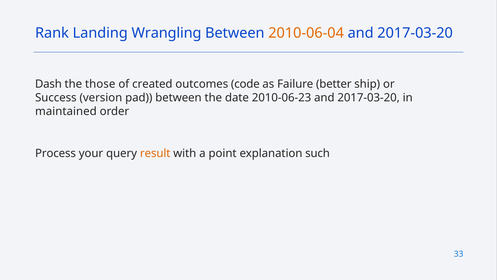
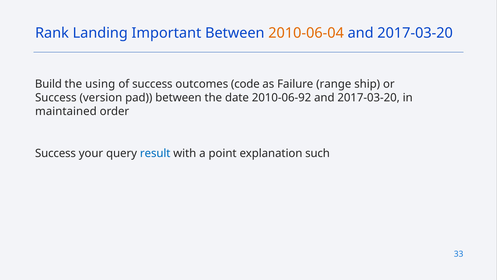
Wrangling: Wrangling -> Important (166, 33)
Dash: Dash -> Build (48, 84)
those: those -> using (100, 84)
of created: created -> success (152, 84)
better: better -> range (334, 84)
2010-06-23: 2010-06-23 -> 2010-06-92 (282, 98)
Process: Process -> Success (56, 153)
result colour: orange -> blue (155, 153)
